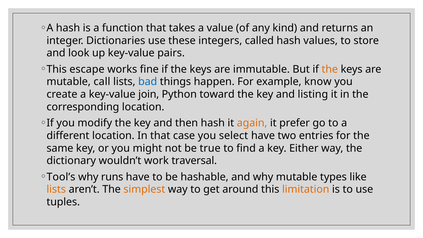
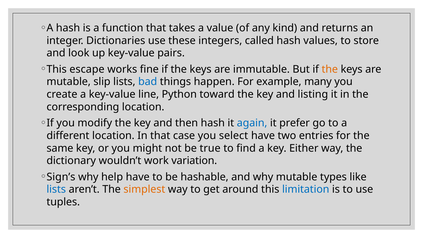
call: call -> slip (102, 82)
know: know -> many (318, 82)
join: join -> line (149, 94)
again colour: orange -> blue (252, 123)
traversal: traversal -> variation (194, 161)
Tool’s: Tool’s -> Sign’s (61, 177)
runs: runs -> help (112, 177)
lists colour: orange -> blue (56, 189)
limitation colour: orange -> blue (306, 189)
